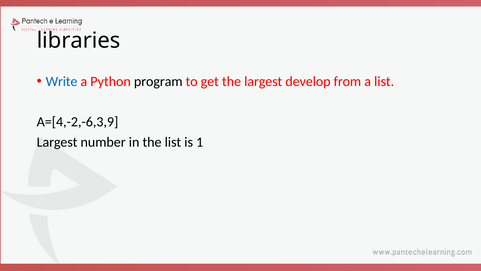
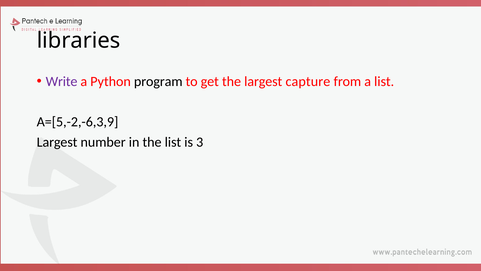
Write colour: blue -> purple (62, 81)
develop: develop -> capture (308, 81)
A=[4,-2,-6,3,9: A=[4,-2,-6,3,9 -> A=[5,-2,-6,3,9 (78, 122)
1: 1 -> 3 (200, 142)
